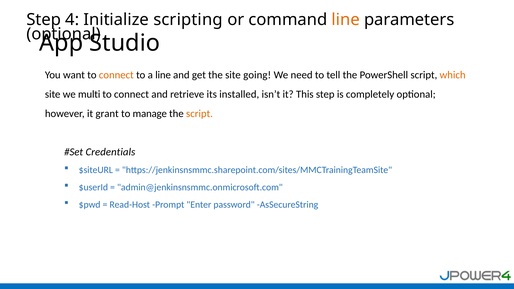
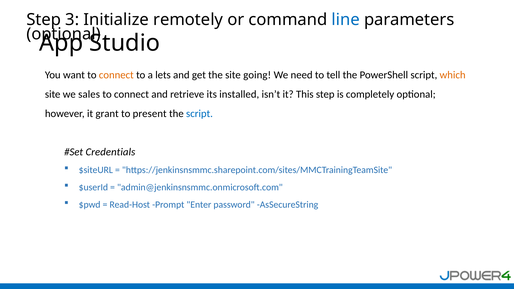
4: 4 -> 3 (72, 20)
scripting: scripting -> remotely (188, 20)
line colour: orange -> blue (346, 20)
a line: line -> lets (163, 75)
multi: multi -> sales (89, 94)
manage: manage -> present (150, 114)
script colour: orange -> blue (199, 114)
